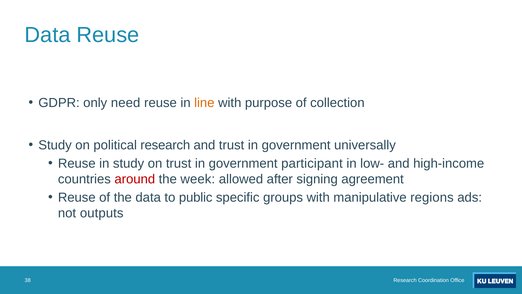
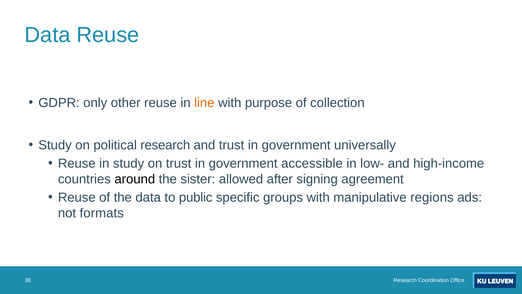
need: need -> other (126, 103)
participant: participant -> accessible (312, 163)
around colour: red -> black (135, 179)
week: week -> sister (198, 179)
outputs: outputs -> formats (102, 213)
